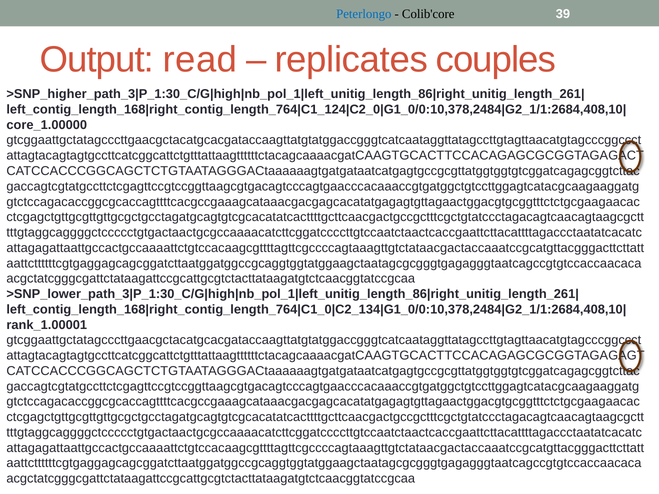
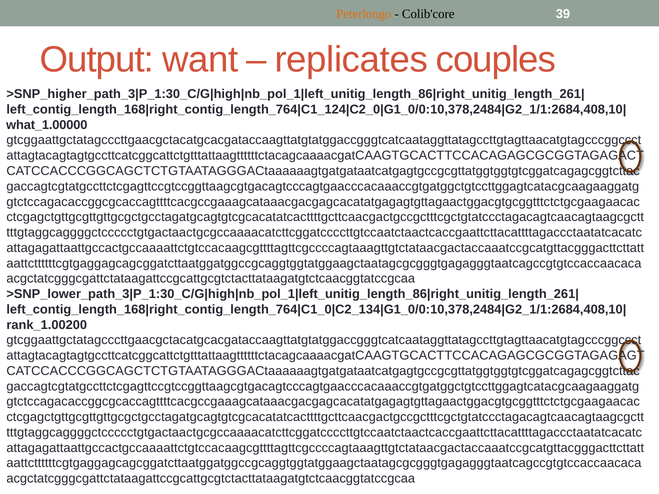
Peterlongo colour: blue -> orange (364, 14)
read: read -> want (200, 60)
core_1.00000: core_1.00000 -> what_1.00000 (47, 125)
rank_1.00001: rank_1.00001 -> rank_1.00200 (47, 325)
